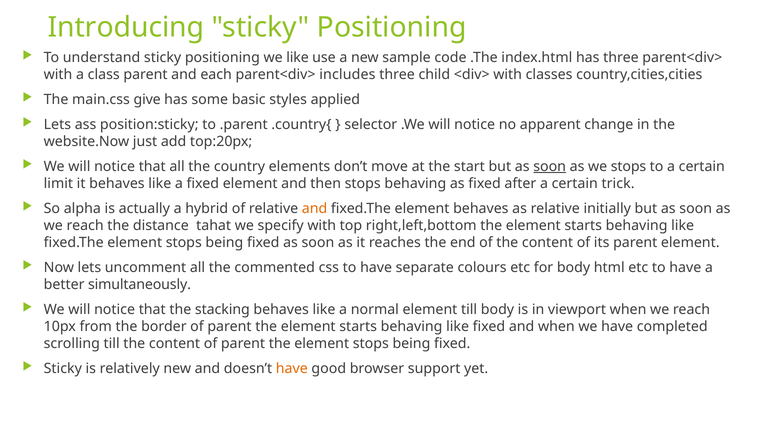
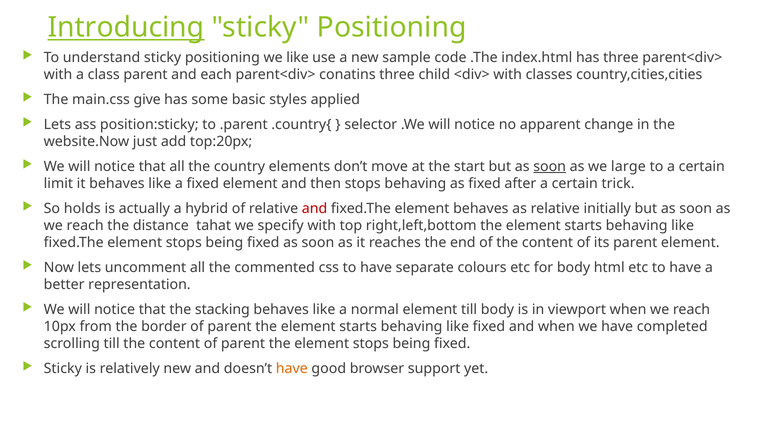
Introducing underline: none -> present (126, 27)
includes: includes -> conatins (347, 75)
we stops: stops -> large (628, 166)
alpha: alpha -> holds (82, 208)
and colour: orange -> red (315, 208)
simultaneously: simultaneously -> representation (139, 284)
